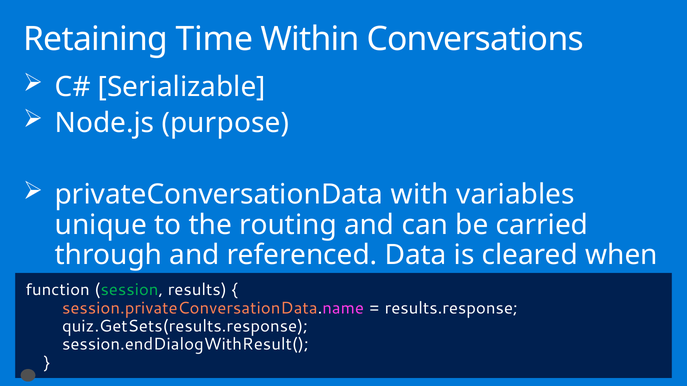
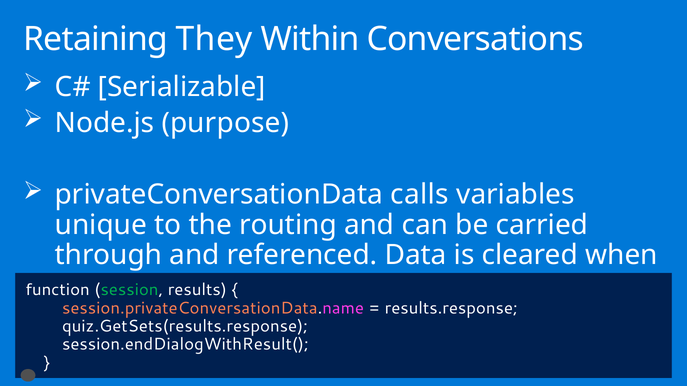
Time: Time -> They (214, 39)
with: with -> calls (420, 195)
